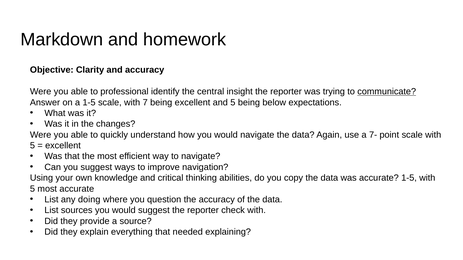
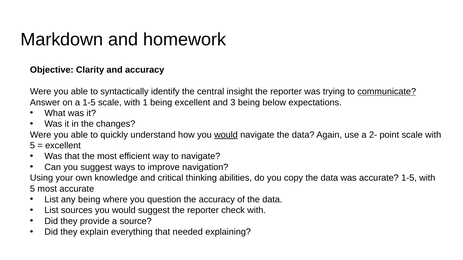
professional: professional -> syntactically (124, 92)
7: 7 -> 1 (145, 103)
and 5: 5 -> 3 (233, 103)
would underline: none -> present (226, 135)
7-: 7- -> 2- (373, 135)
any doing: doing -> being (89, 200)
